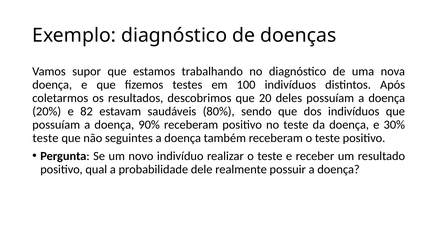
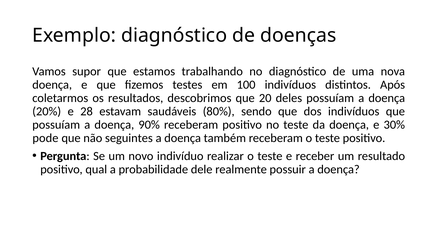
82: 82 -> 28 (87, 112)
teste: teste -> pode (45, 138)
